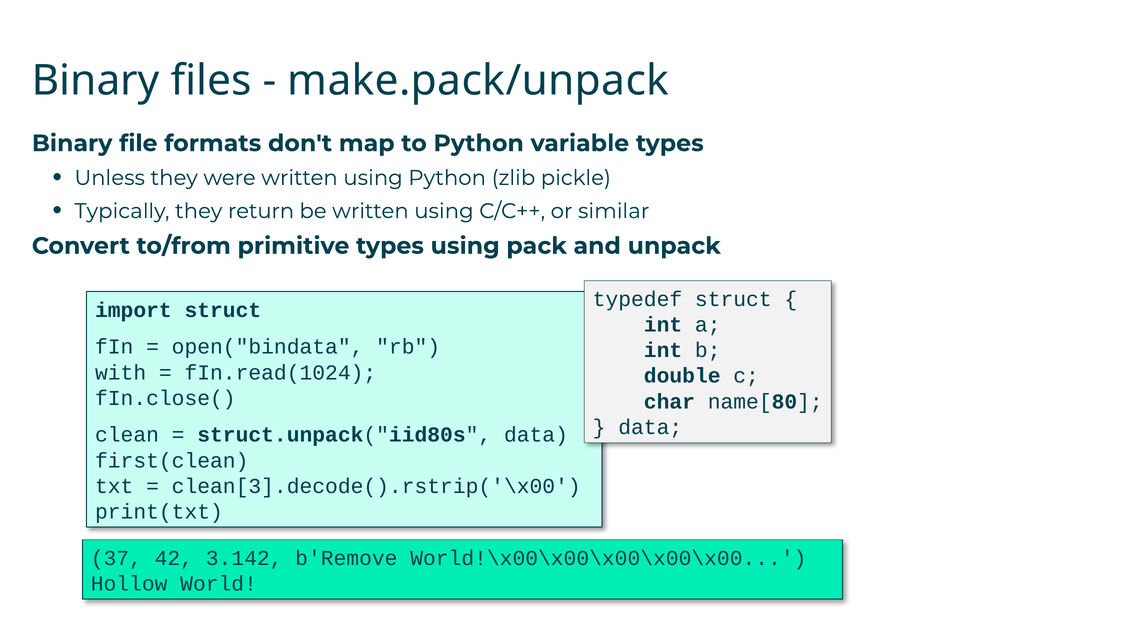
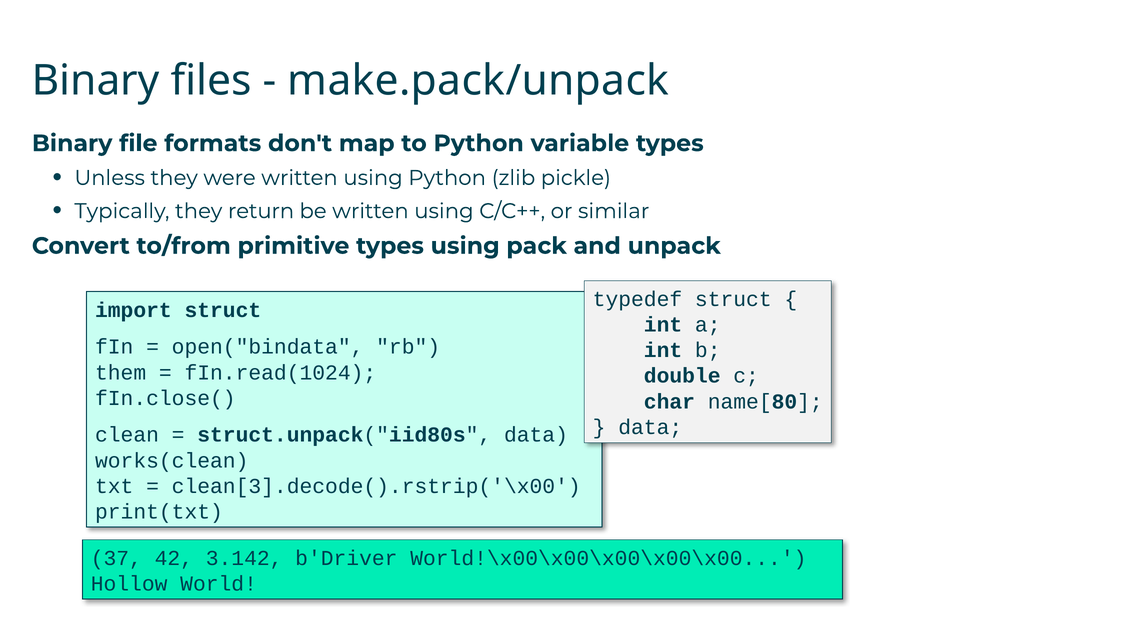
with: with -> them (121, 372)
first(clean: first(clean -> works(clean (172, 460)
b'Remove: b'Remove -> b'Driver (346, 558)
